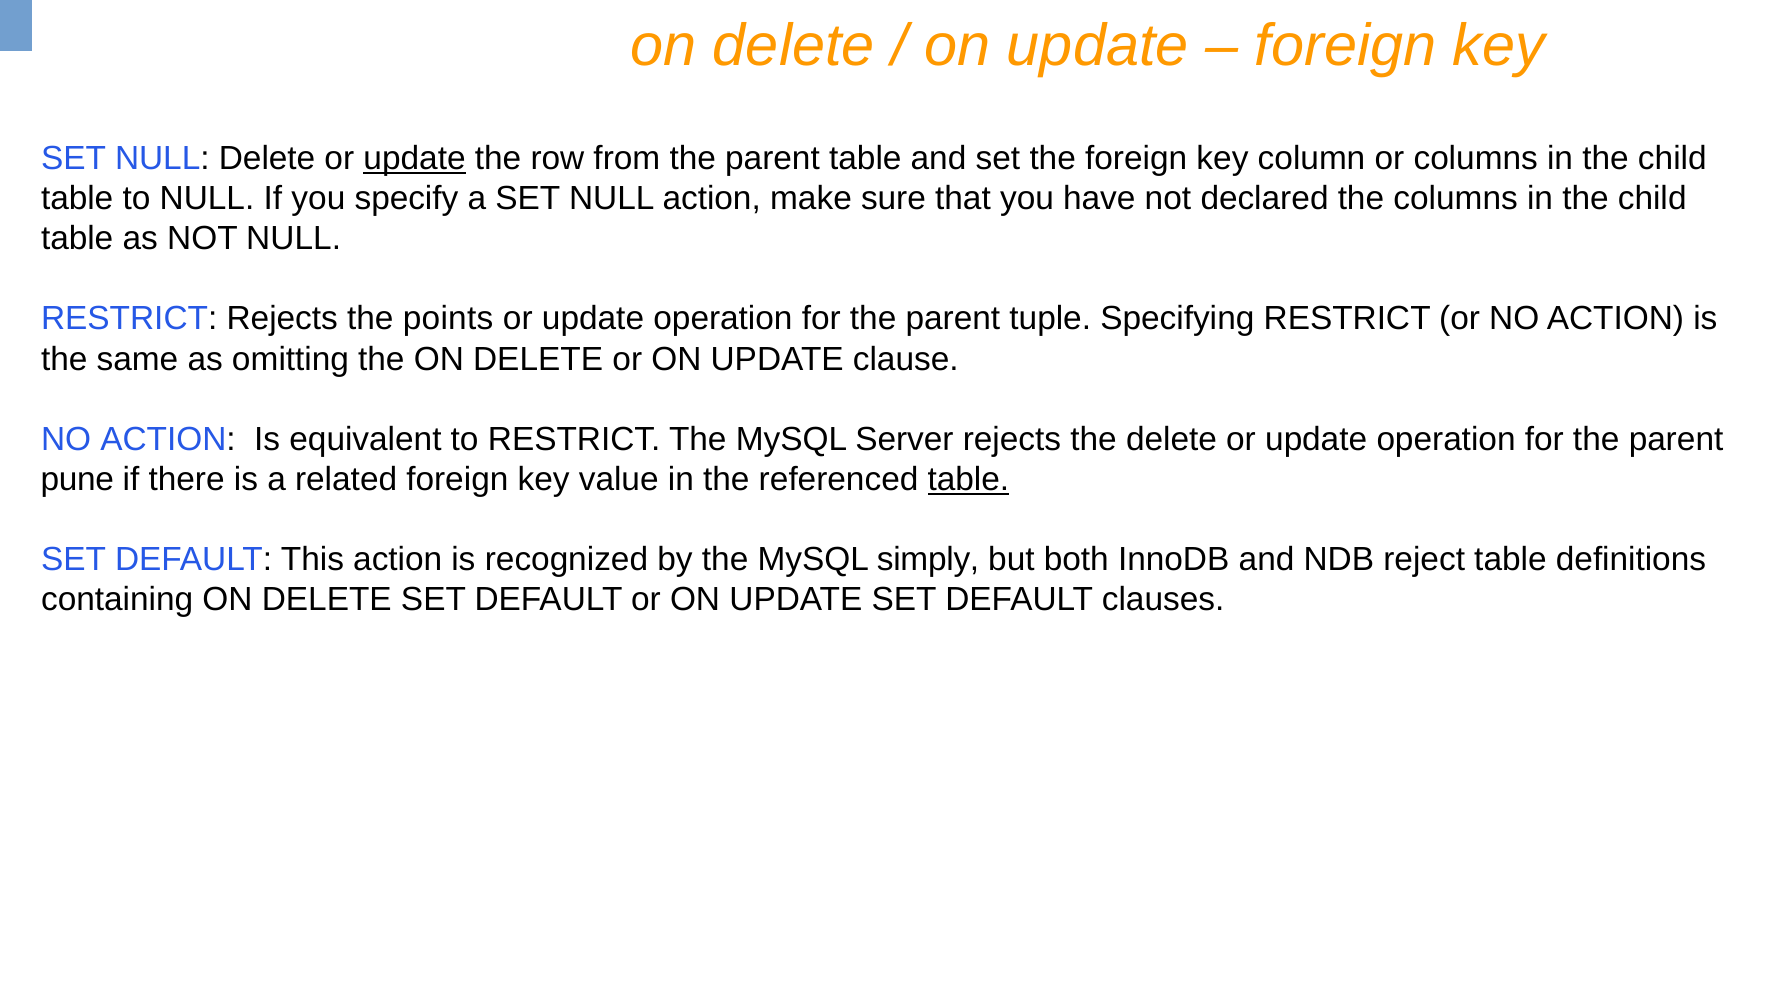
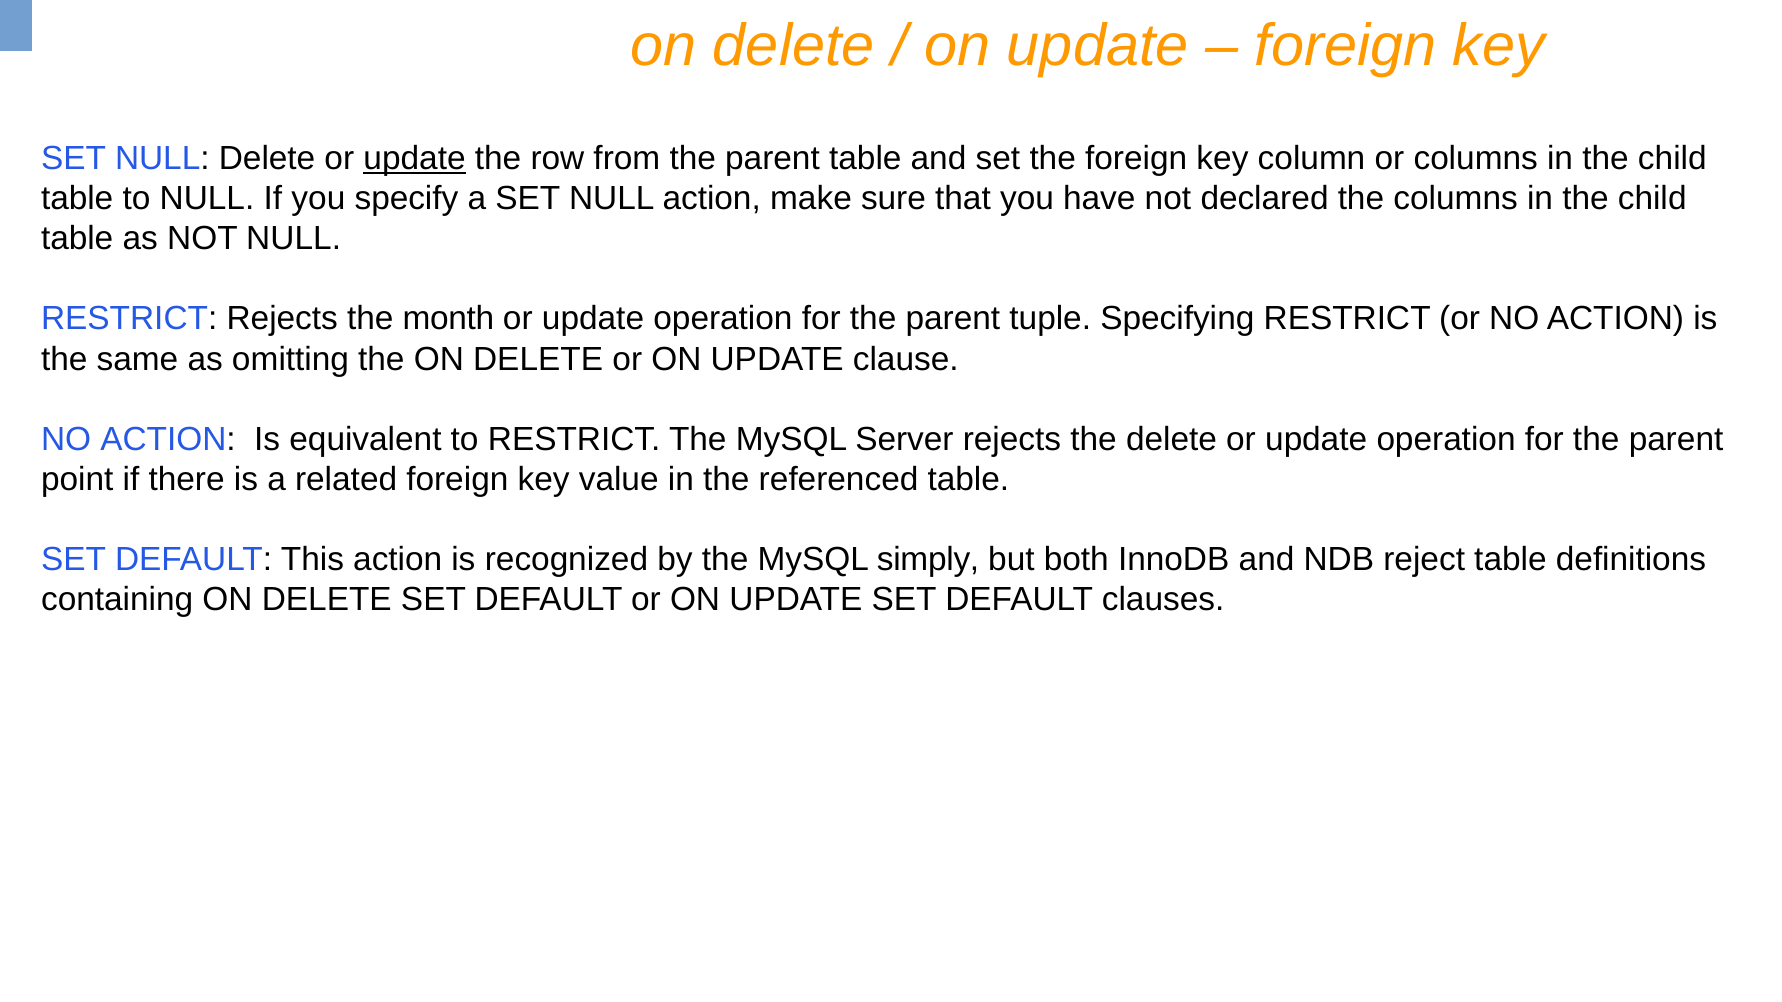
points: points -> month (448, 319)
pune: pune -> point (77, 479)
table underline: present -> none (968, 479)
